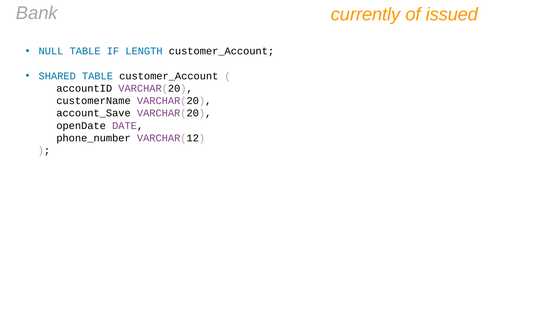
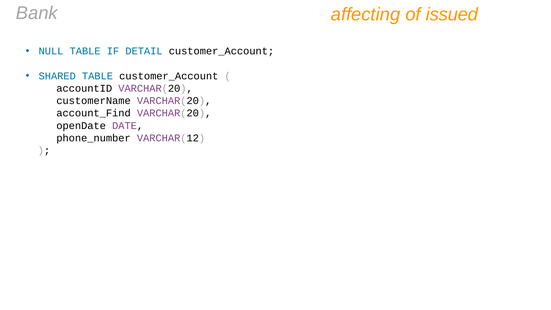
currently: currently -> affecting (366, 14)
LENGTH: LENGTH -> DETAIL (144, 51)
account_Save: account_Save -> account_Find (94, 113)
